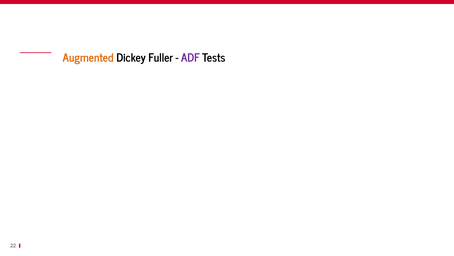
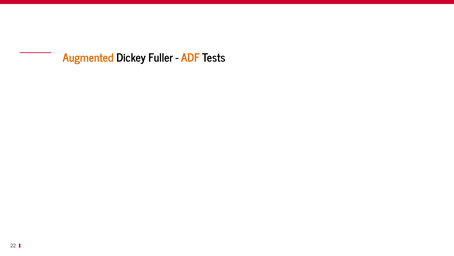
ADF colour: purple -> orange (190, 58)
